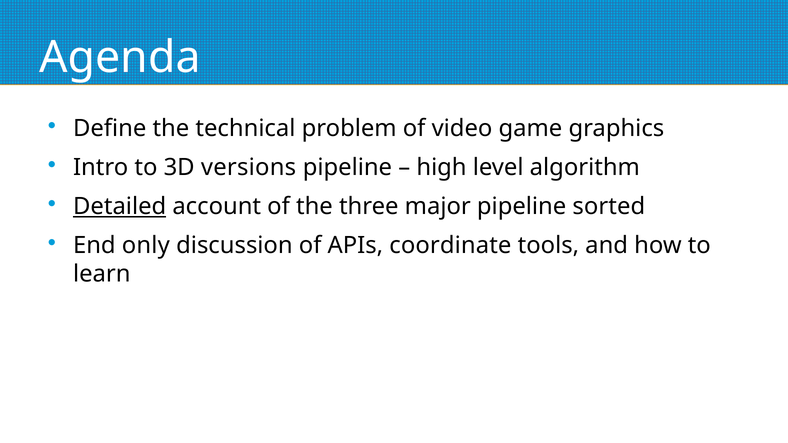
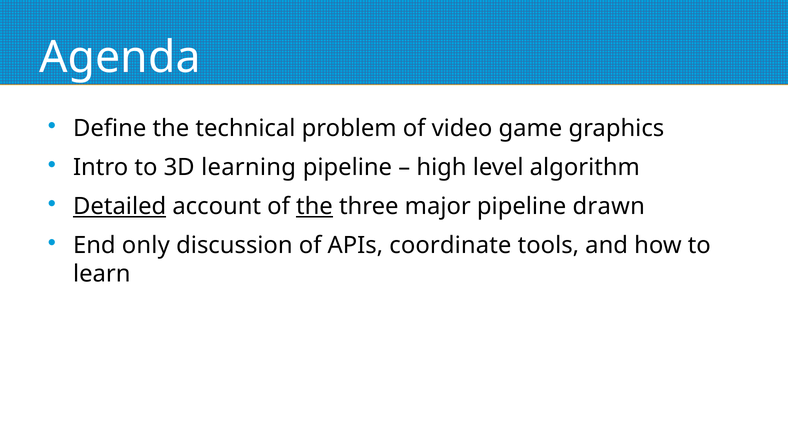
versions: versions -> learning (249, 168)
the underline: none -> present (314, 207)
sorted: sorted -> drawn (609, 207)
